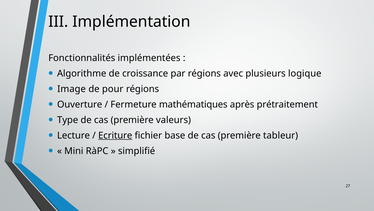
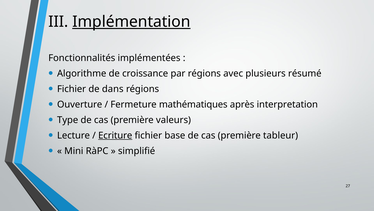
Implémentation underline: none -> present (131, 22)
logique: logique -> résumé (305, 73)
Image: Image -> Fichier (72, 89)
pour: pour -> dans (113, 89)
prétraitement: prétraitement -> interpretation (287, 104)
